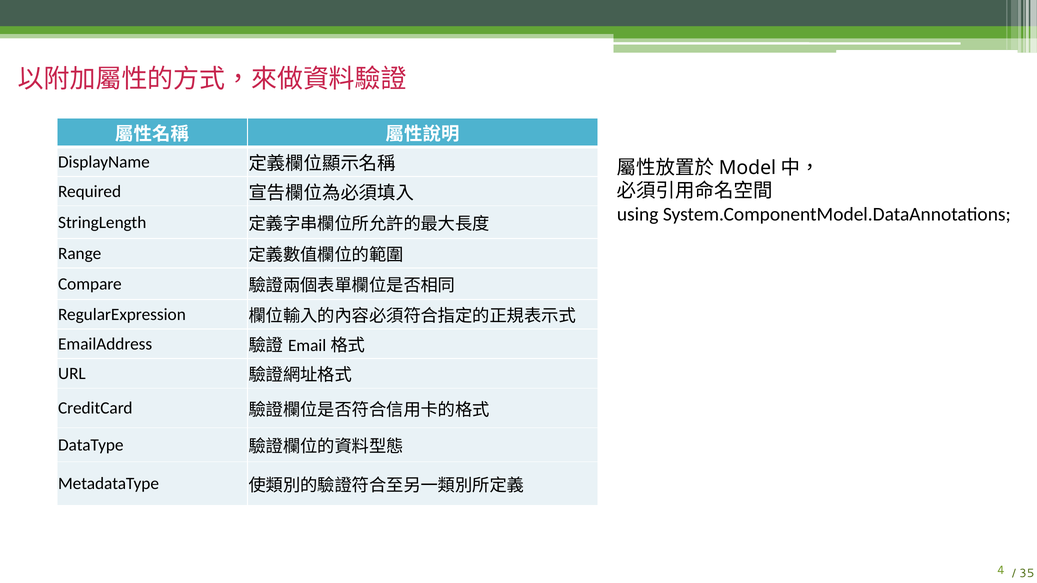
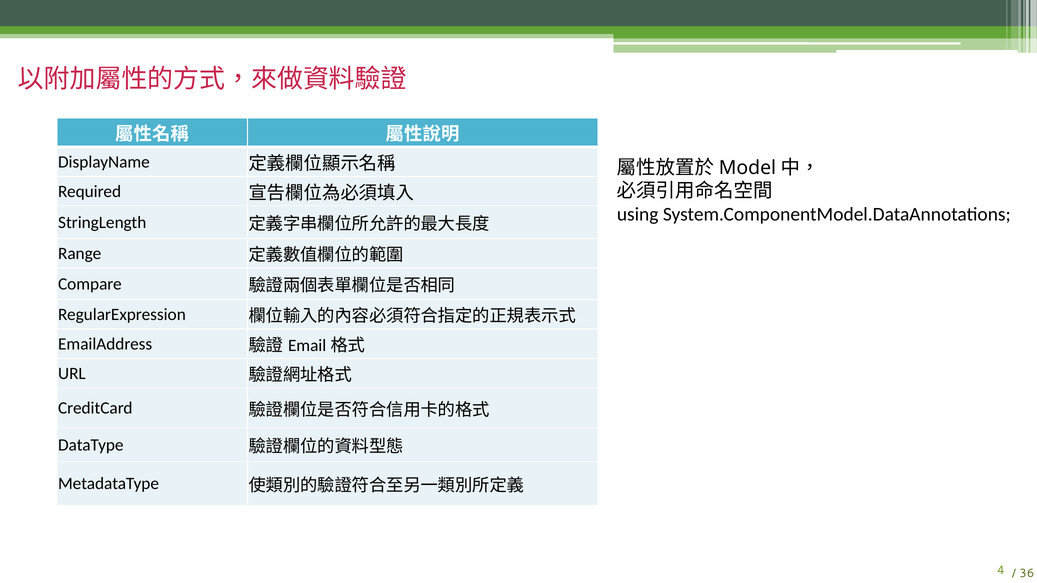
35: 35 -> 36 (1027, 573)
